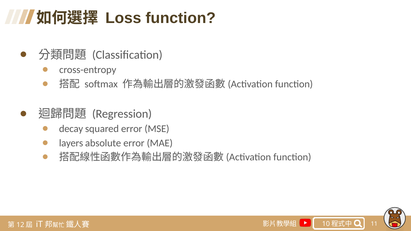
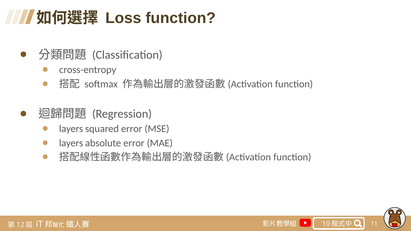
decay: decay -> layers (71, 129)
